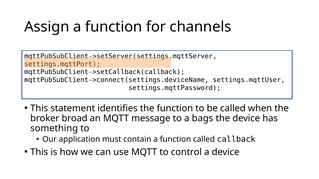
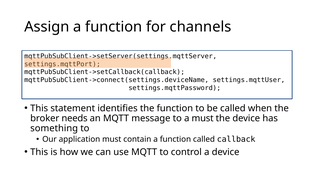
broad: broad -> needs (75, 119)
a bags: bags -> must (203, 119)
